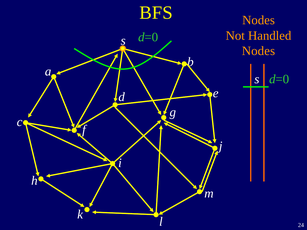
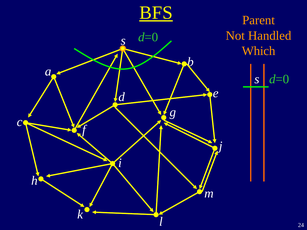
BFS underline: none -> present (156, 13)
Nodes: Nodes -> Parent (259, 20)
Nodes: Nodes -> Which (259, 51)
